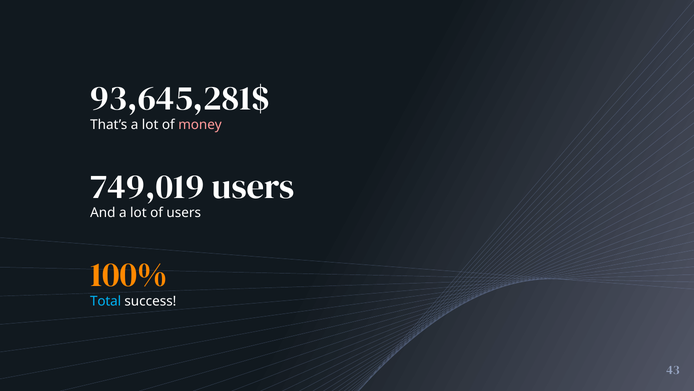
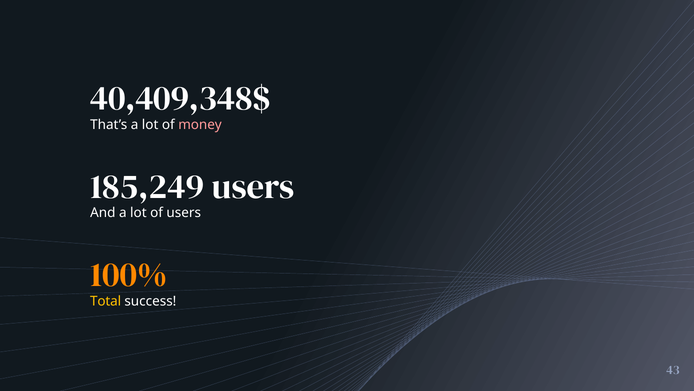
93,645,281$: 93,645,281$ -> 40,409,348$ (180, 98)
749,019: 749,019 -> 185,249 (147, 186)
Total colour: light blue -> yellow (106, 301)
